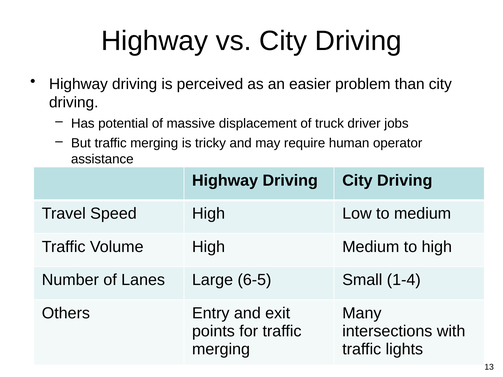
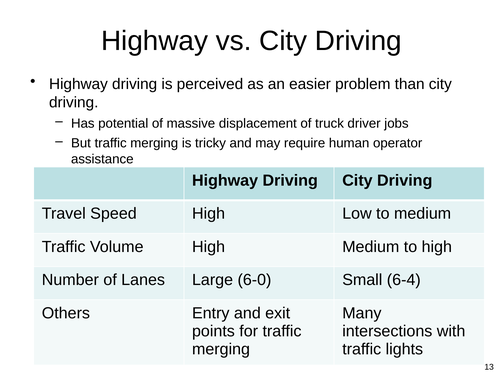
6-5: 6-5 -> 6-0 (254, 280)
1-4: 1-4 -> 6-4 (404, 280)
